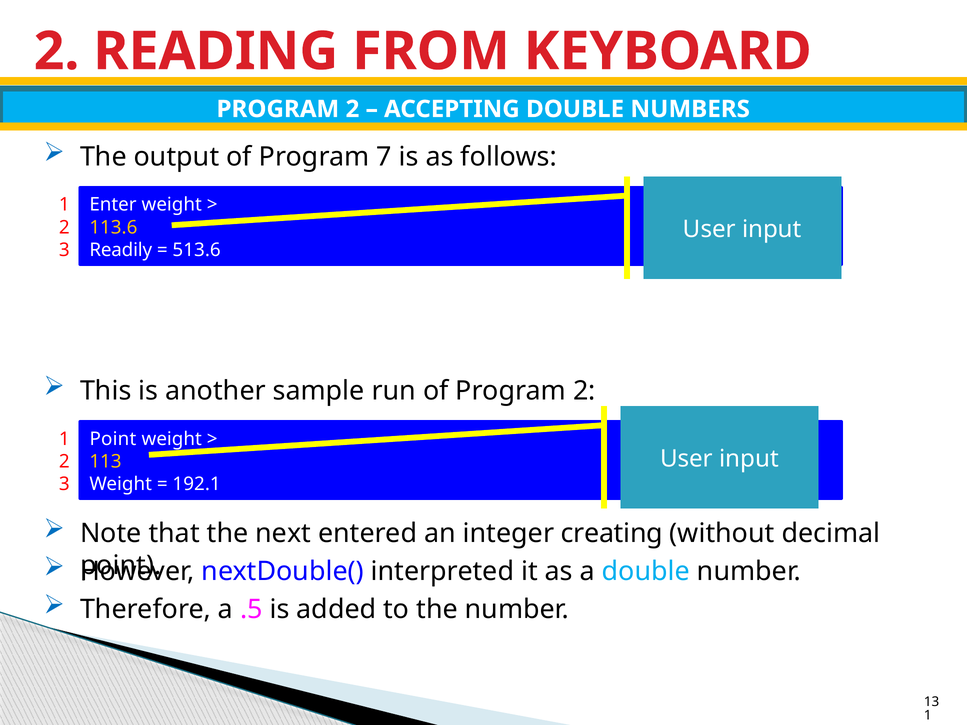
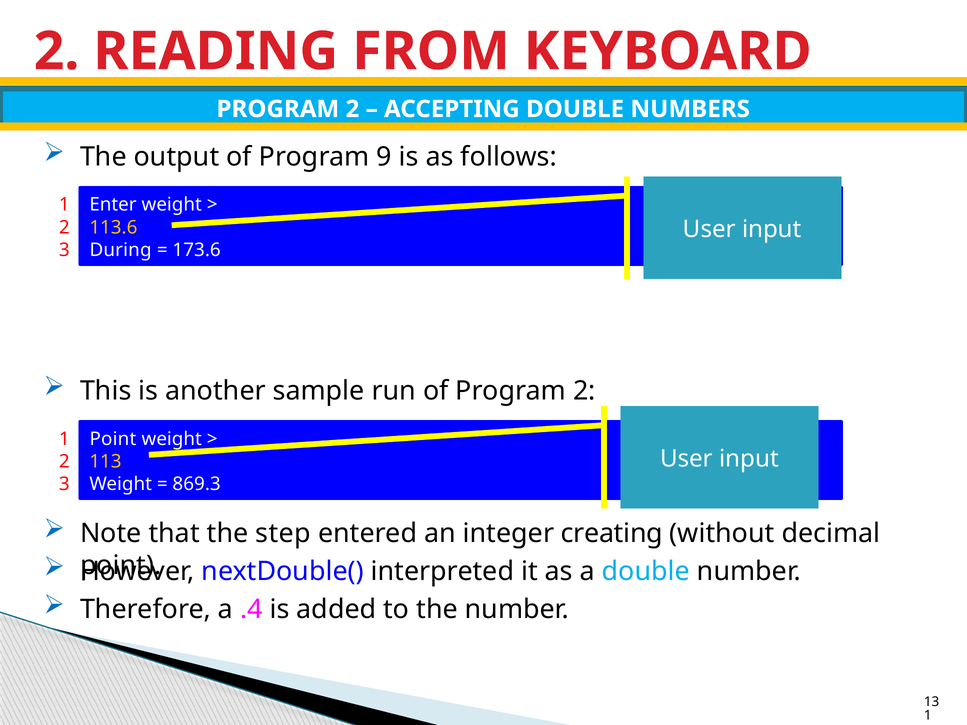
7: 7 -> 9 (384, 157)
Readily: Readily -> During (121, 250)
513.6: 513.6 -> 173.6 (197, 250)
192.1: 192.1 -> 869.3 (197, 484)
next: next -> step (283, 533)
.5: .5 -> .4 (251, 610)
